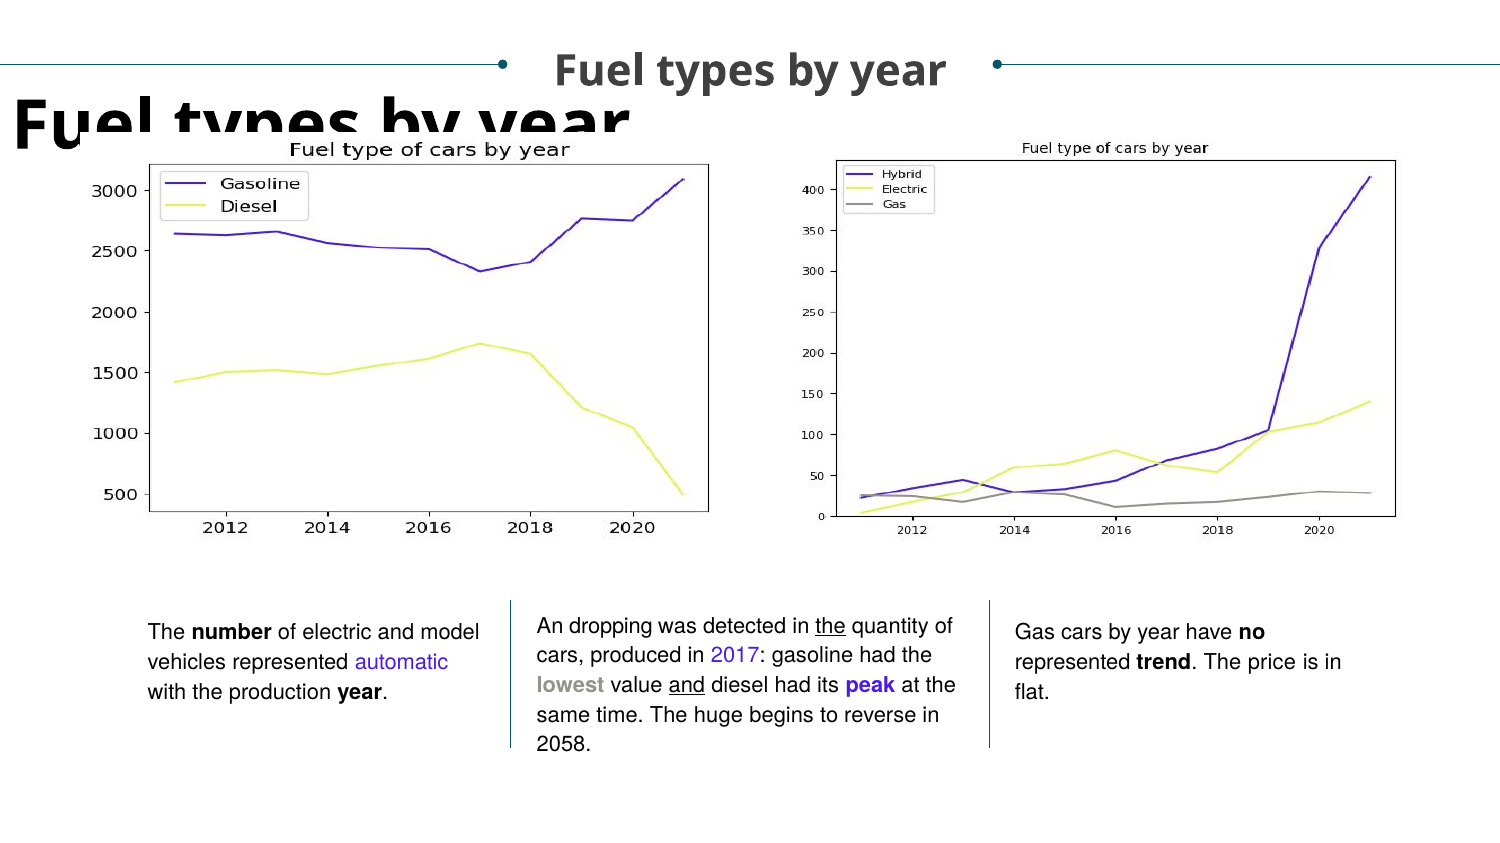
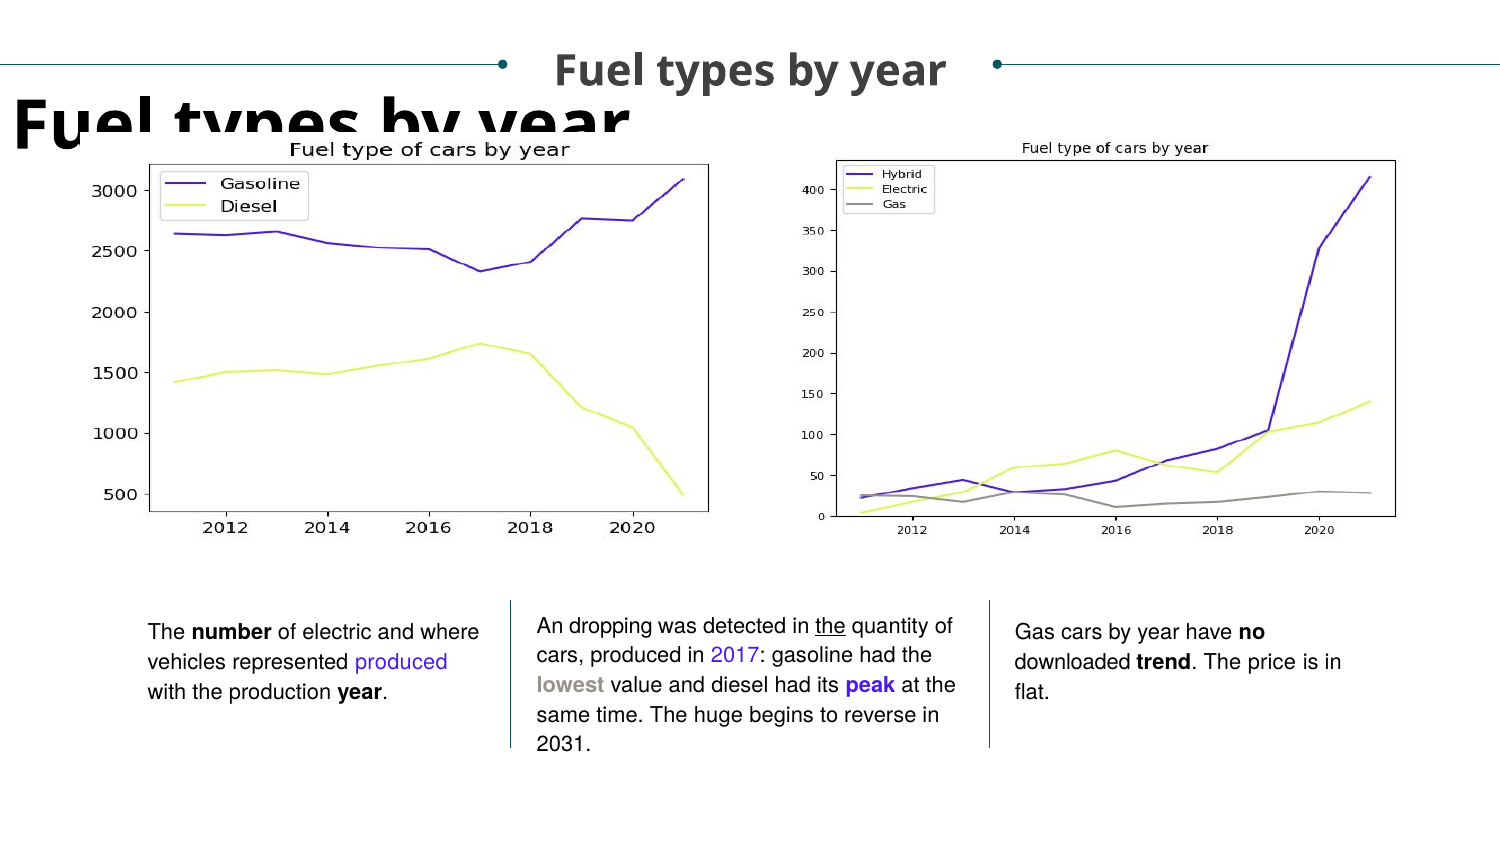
model: model -> where (450, 633)
represented automatic: automatic -> produced (401, 663)
represented: represented -> downloaded (1073, 663)
and underline: present -> none (687, 686)
2058: 2058 -> 2031 (564, 745)
